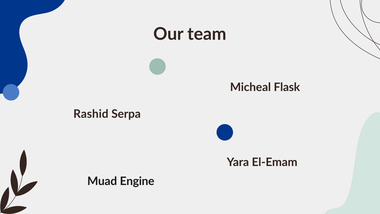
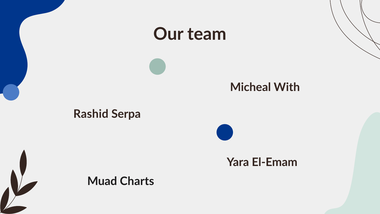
Flask: Flask -> With (287, 87)
Engine: Engine -> Charts (137, 181)
